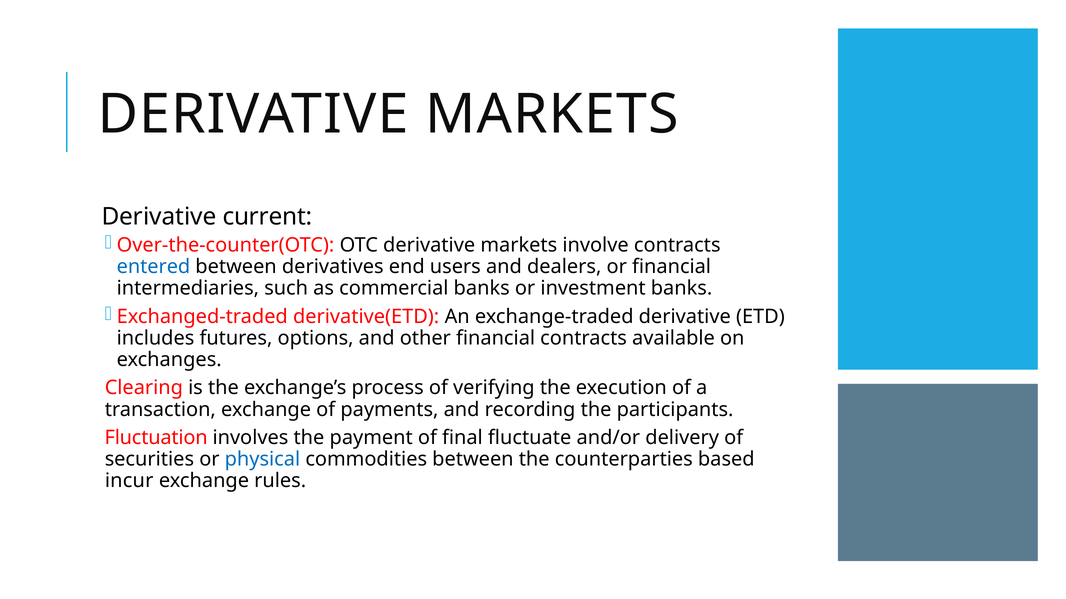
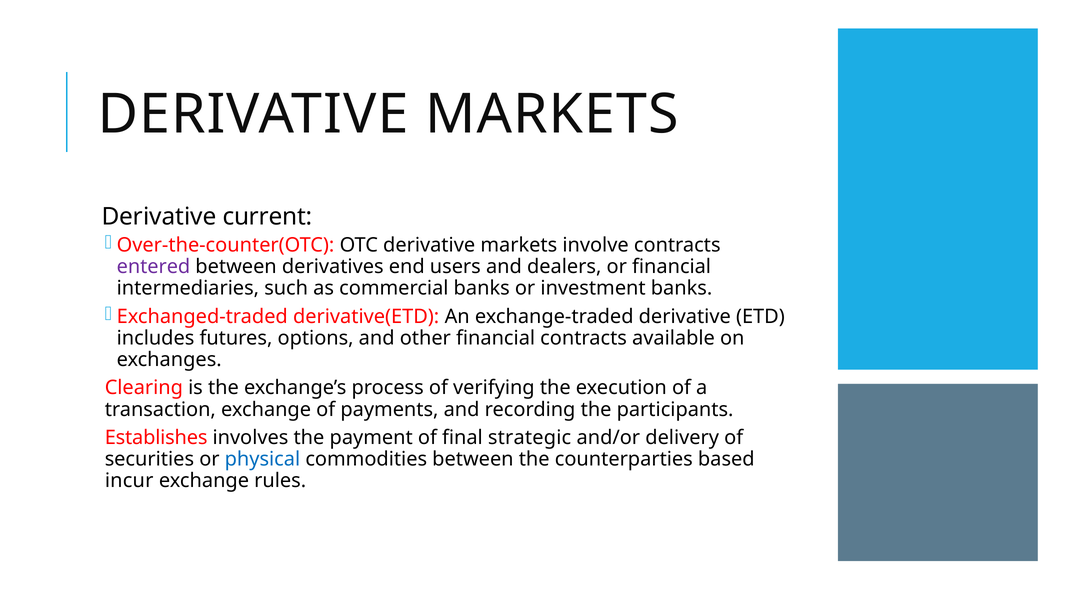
entered colour: blue -> purple (153, 267)
Fluctuation: Fluctuation -> Establishes (156, 438)
fluctuate: fluctuate -> strategic (530, 438)
